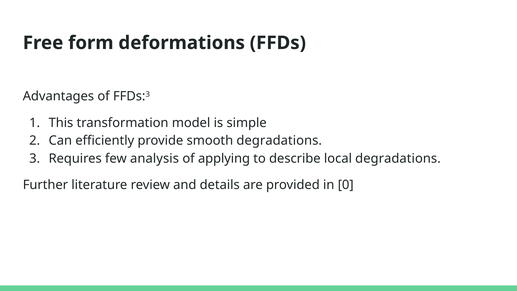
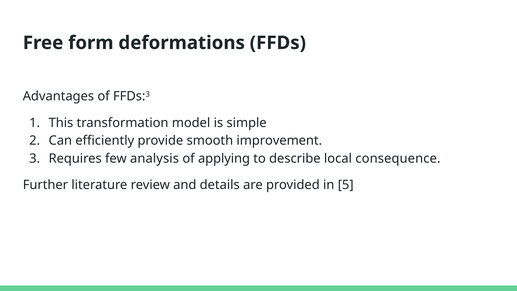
smooth degradations: degradations -> improvement (279, 141)
local degradations: degradations -> consequence (398, 158)
0: 0 -> 5 (346, 185)
